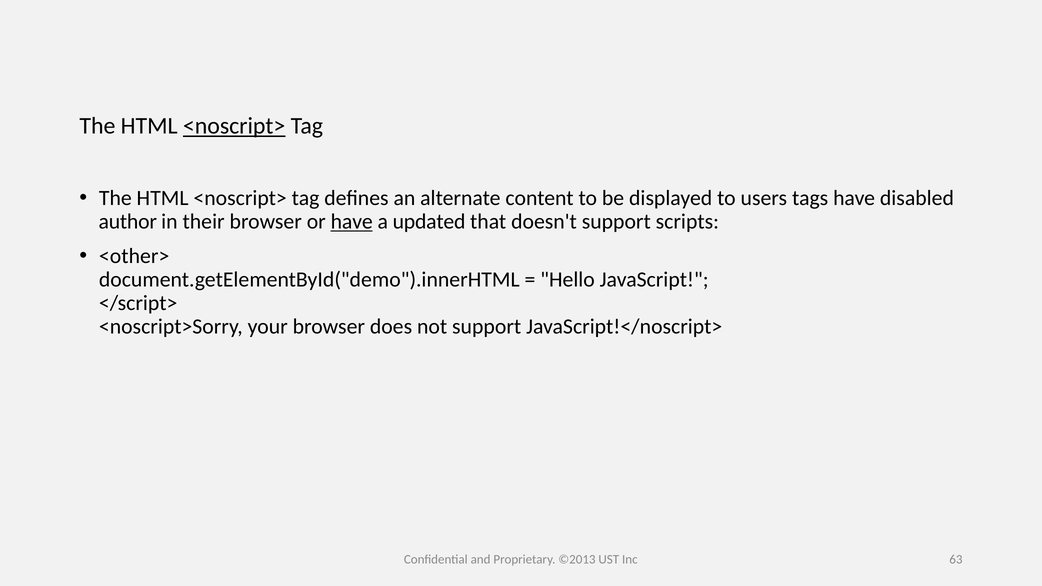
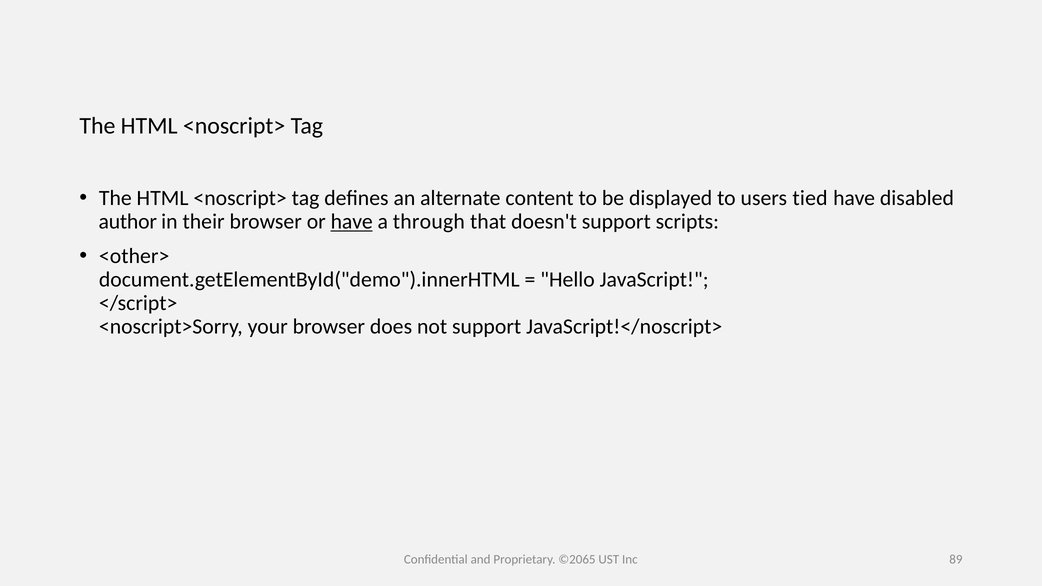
<noscript> underline: present -> none (234, 126)
tags: tags -> tied (810, 198)
updated: updated -> through (429, 222)
©2013: ©2013 -> ©2065 (577, 560)
63: 63 -> 89 (956, 560)
